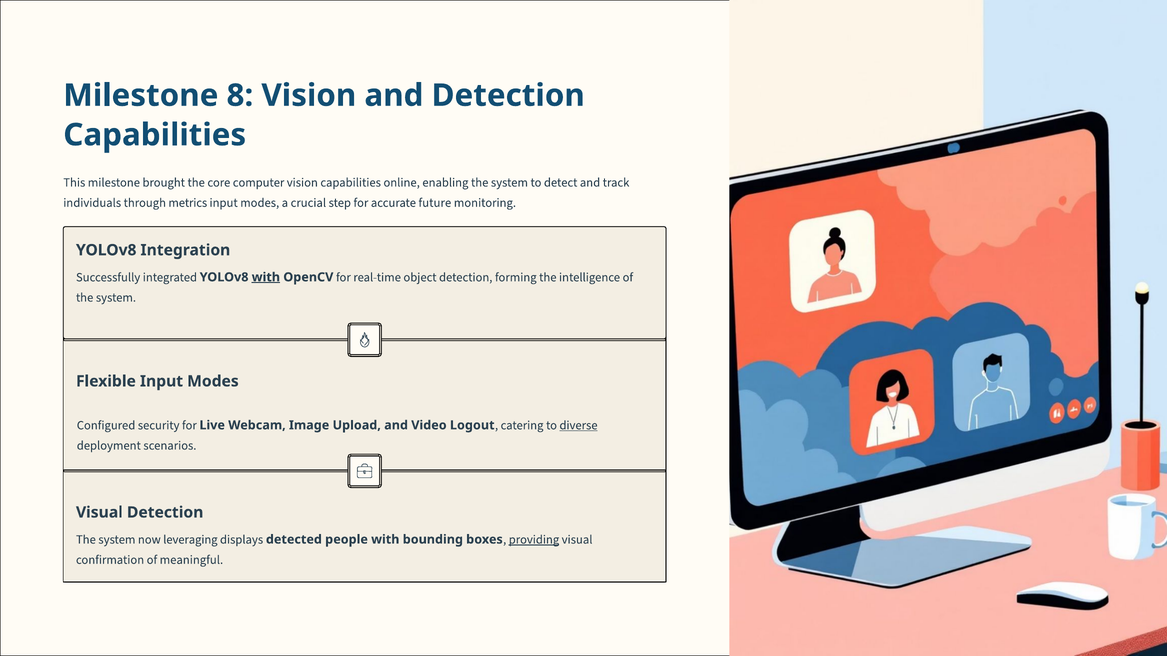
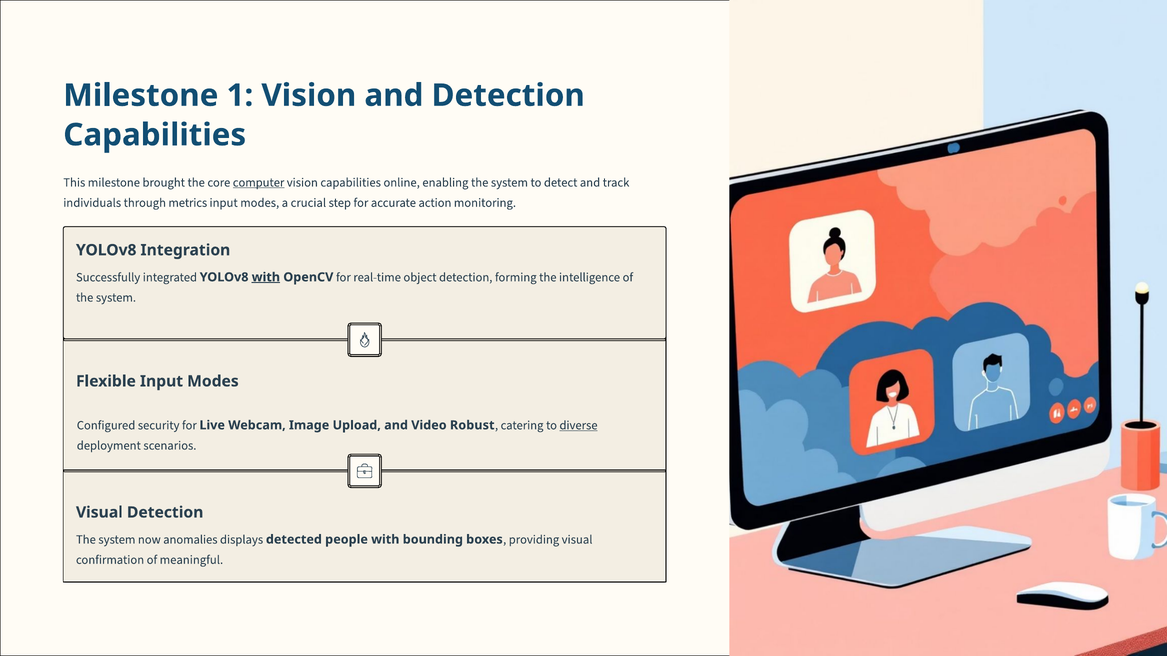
8: 8 -> 1 (240, 96)
computer underline: none -> present (259, 183)
future: future -> action (435, 203)
Logout: Logout -> Robust (472, 425)
leveraging: leveraging -> anomalies (190, 540)
providing underline: present -> none (534, 540)
